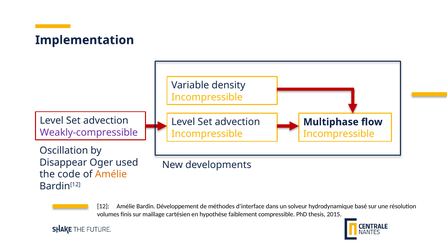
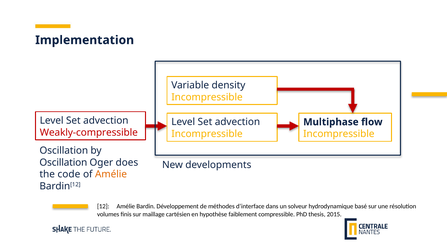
Weakly-compressible colour: purple -> red (89, 133)
Disappear: Disappear -> Oscillation (63, 163)
used: used -> does (127, 163)
